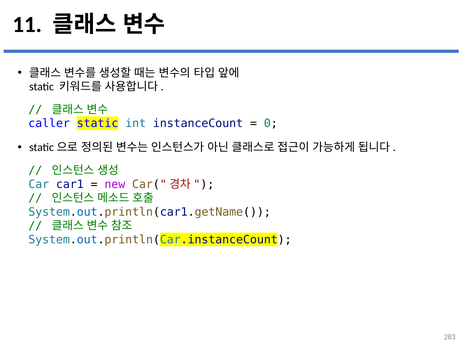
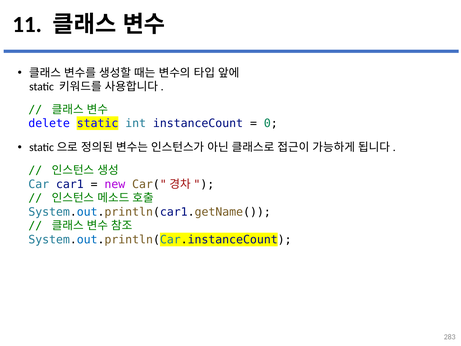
caller: caller -> delete (49, 123)
